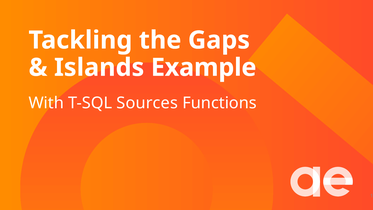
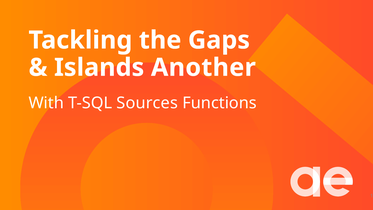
Example: Example -> Another (203, 67)
